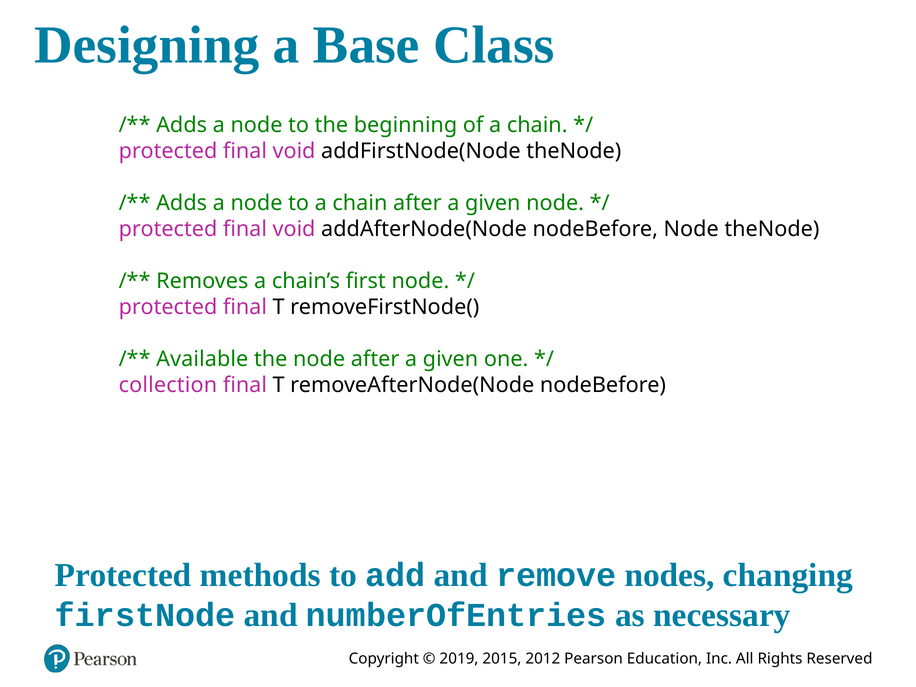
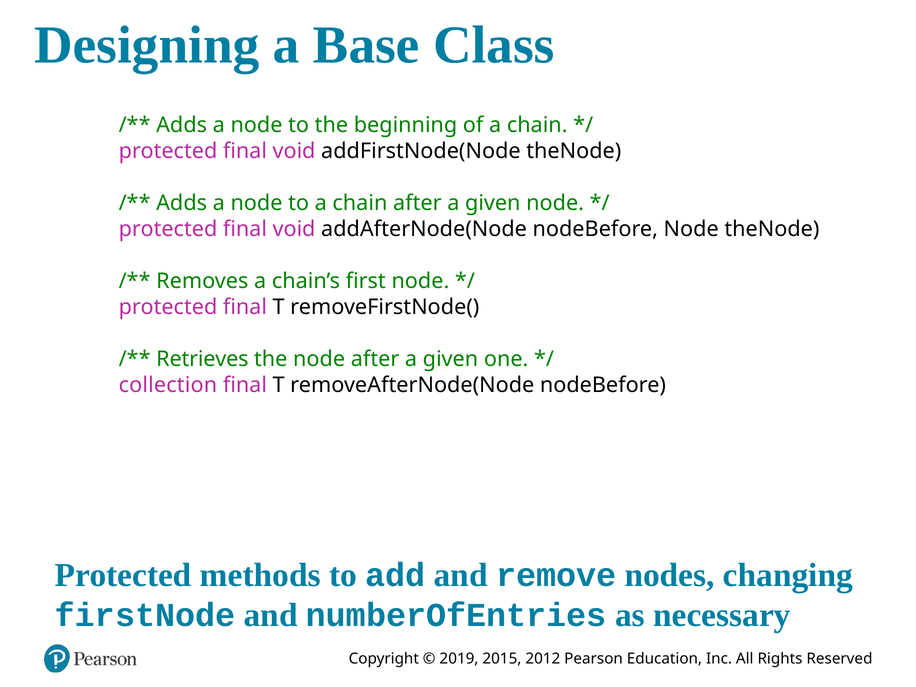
Available: Available -> Retrieves (202, 359)
